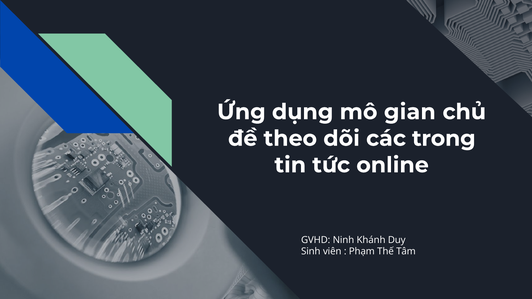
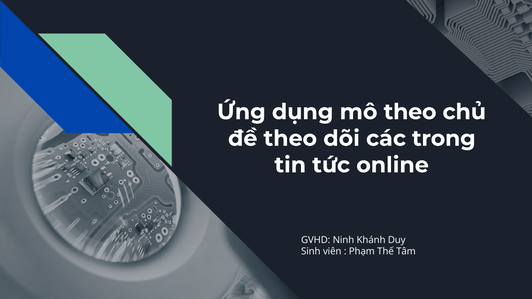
mô gian: gian -> theo (410, 112)
